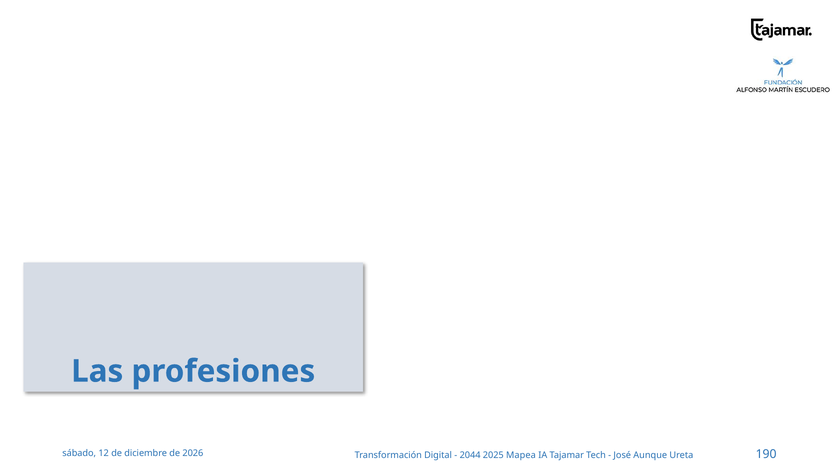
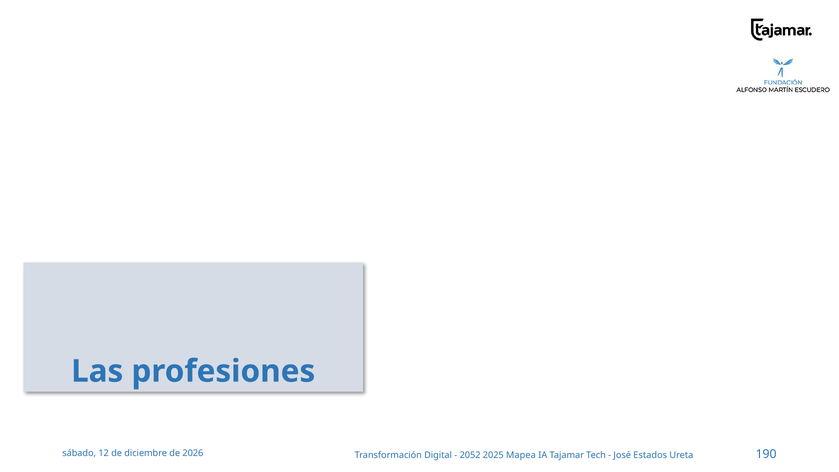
2044: 2044 -> 2052 (470, 455)
Aunque: Aunque -> Estados (650, 455)
